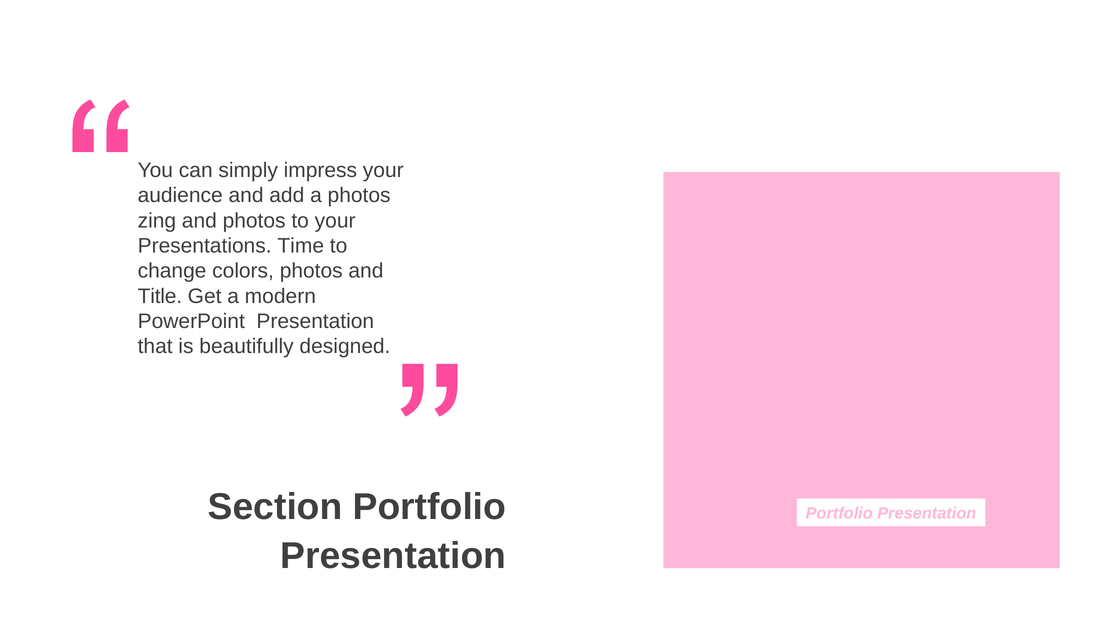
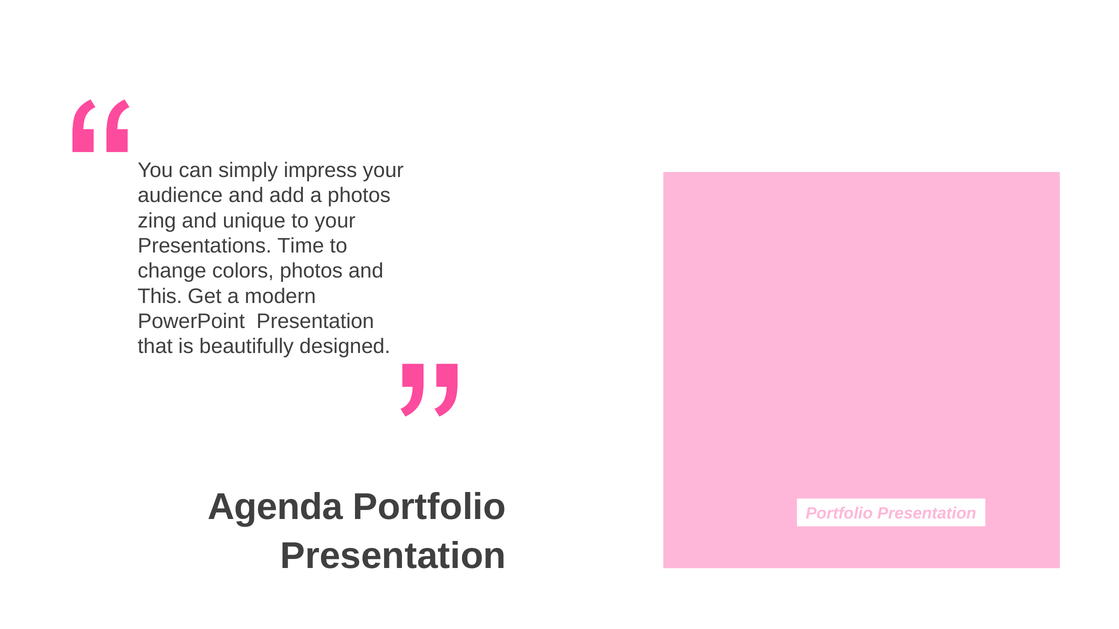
and photos: photos -> unique (254, 221)
Title: Title -> This (160, 296)
Section: Section -> Agenda (275, 507)
